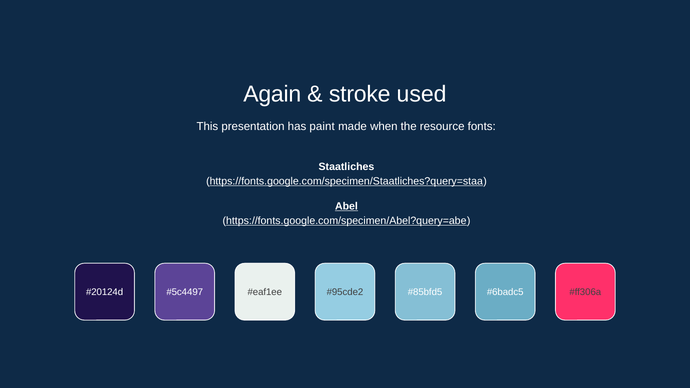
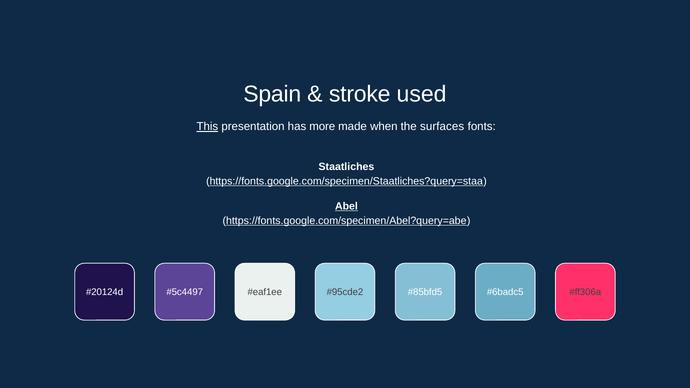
Again: Again -> Spain (272, 94)
This underline: none -> present (207, 127)
paint: paint -> more (322, 127)
resource: resource -> surfaces (442, 127)
